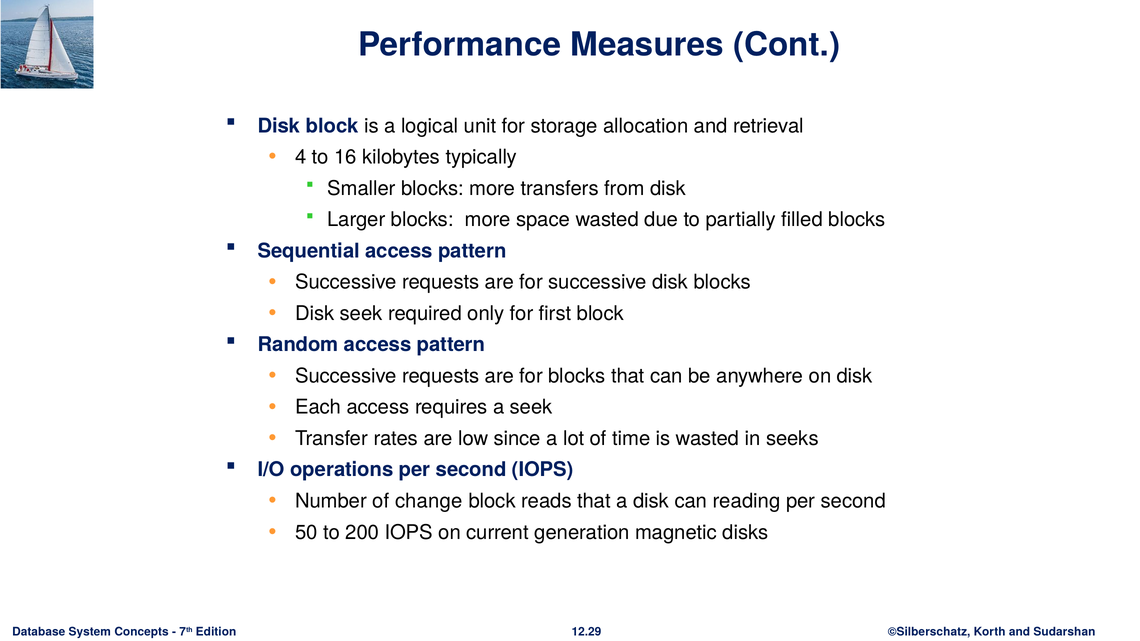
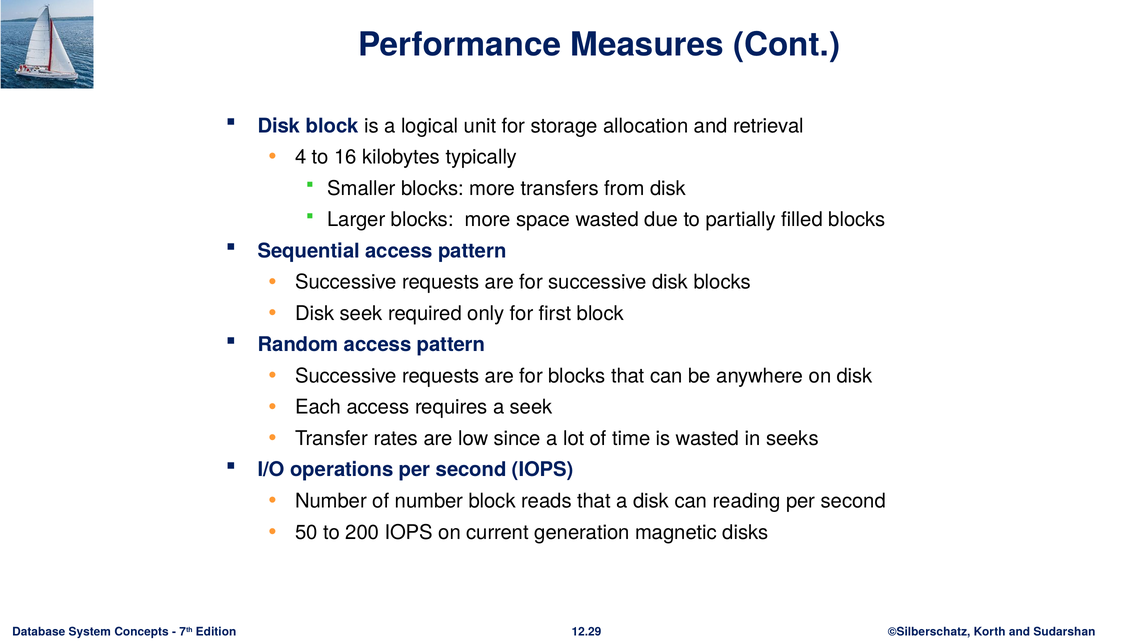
of change: change -> number (429, 501)
